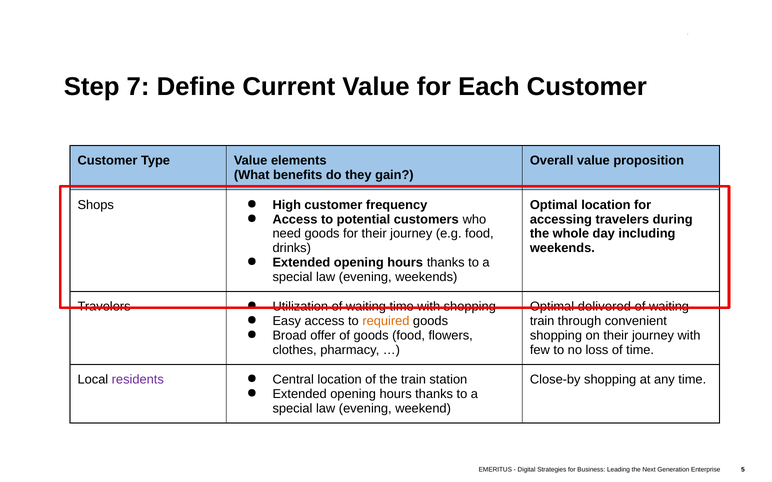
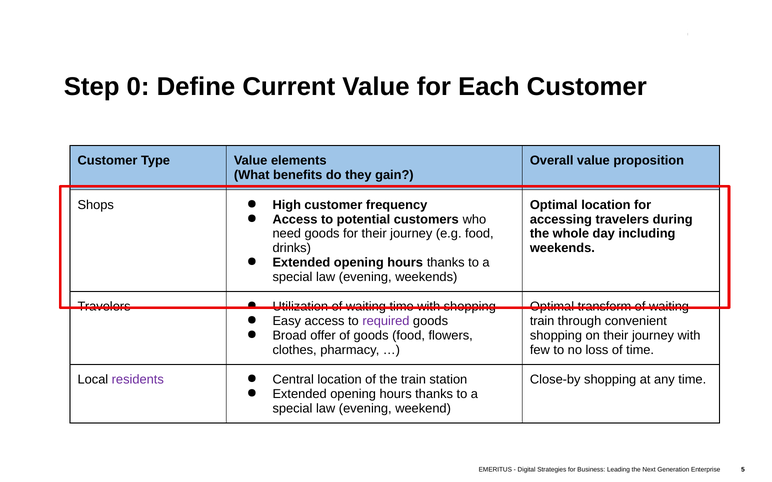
7: 7 -> 0 (138, 87)
delivered: delivered -> transform (605, 307)
required colour: orange -> purple (386, 321)
